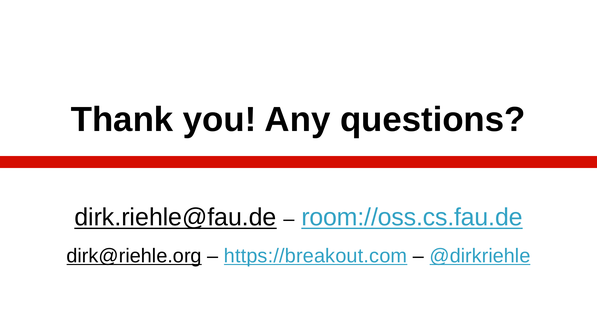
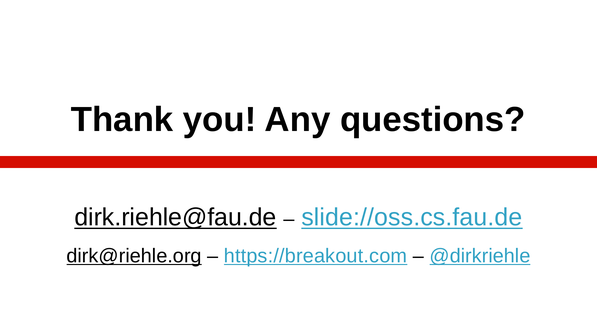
room://oss.cs.fau.de: room://oss.cs.fau.de -> slide://oss.cs.fau.de (412, 217)
